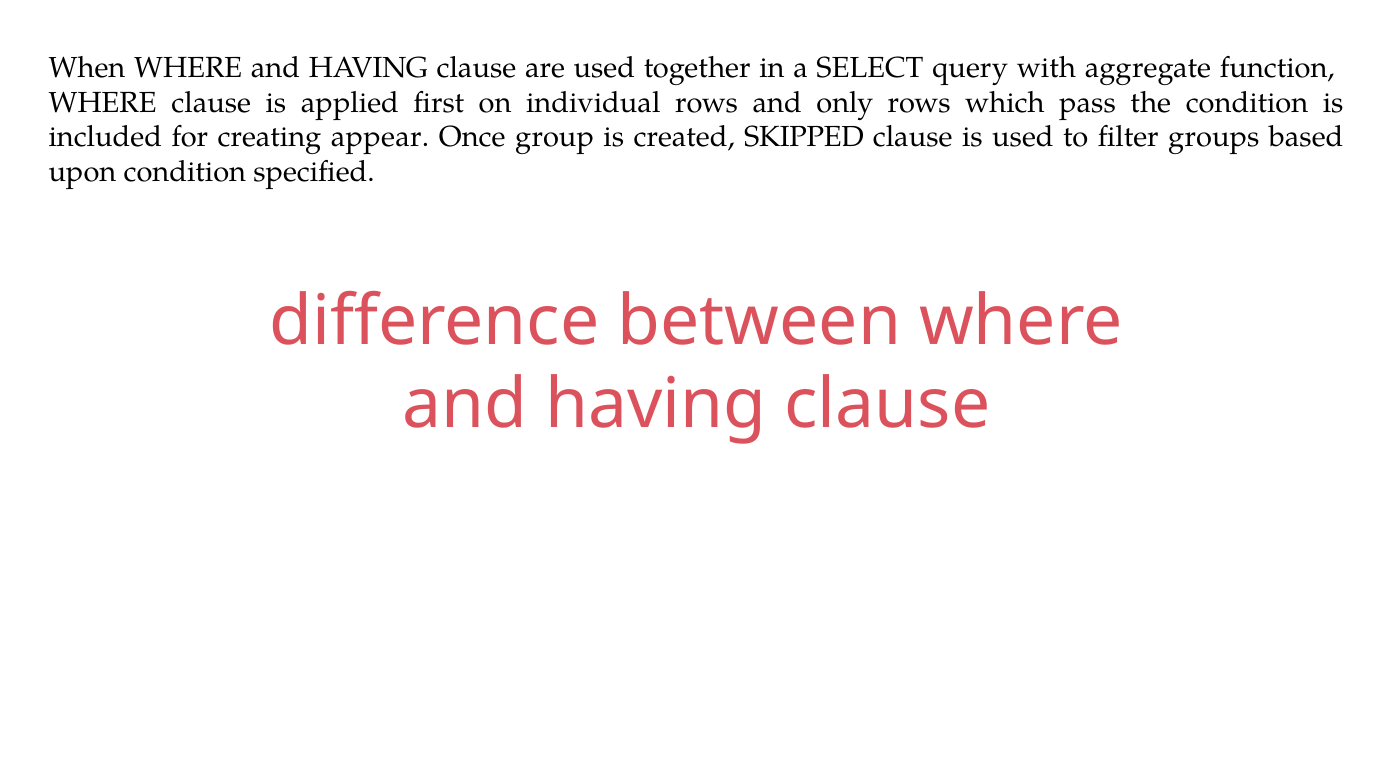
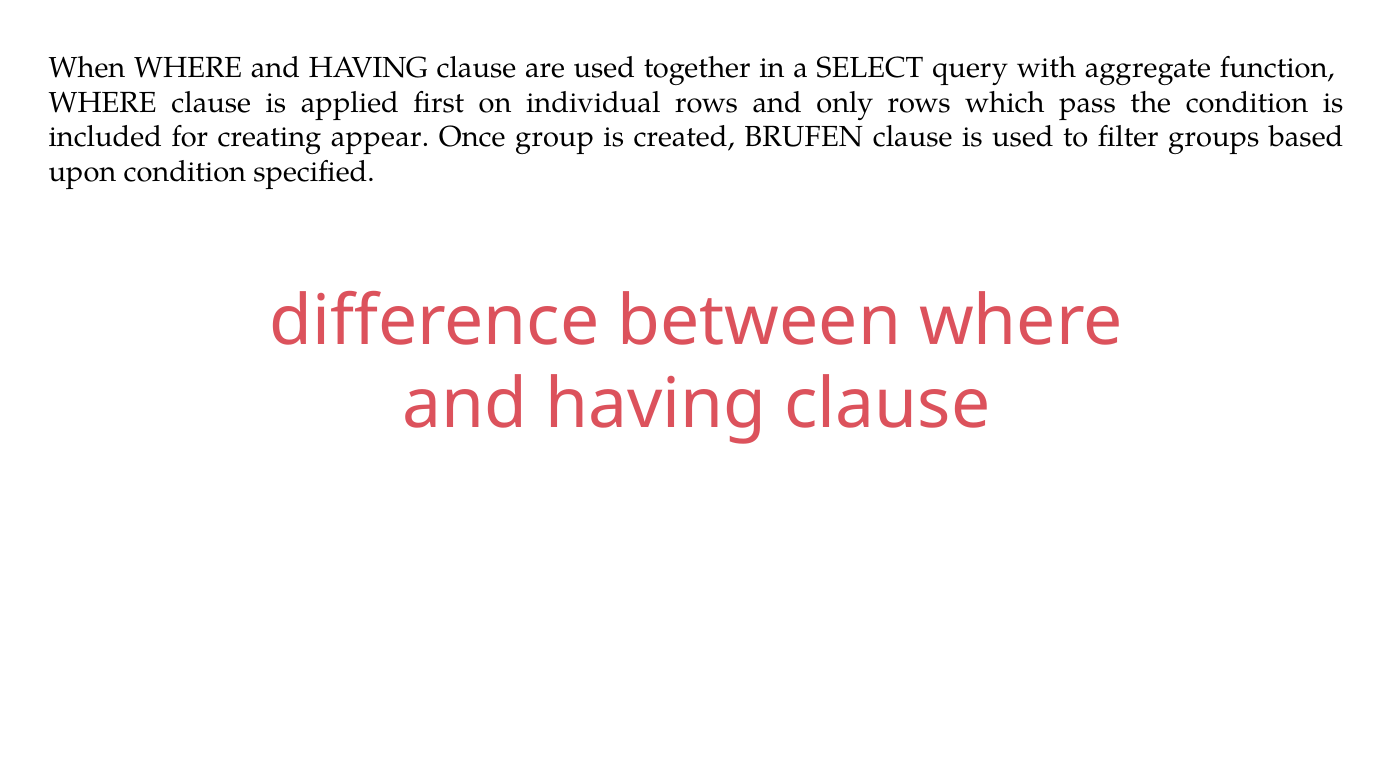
SKIPPED: SKIPPED -> BRUFEN (804, 137)
